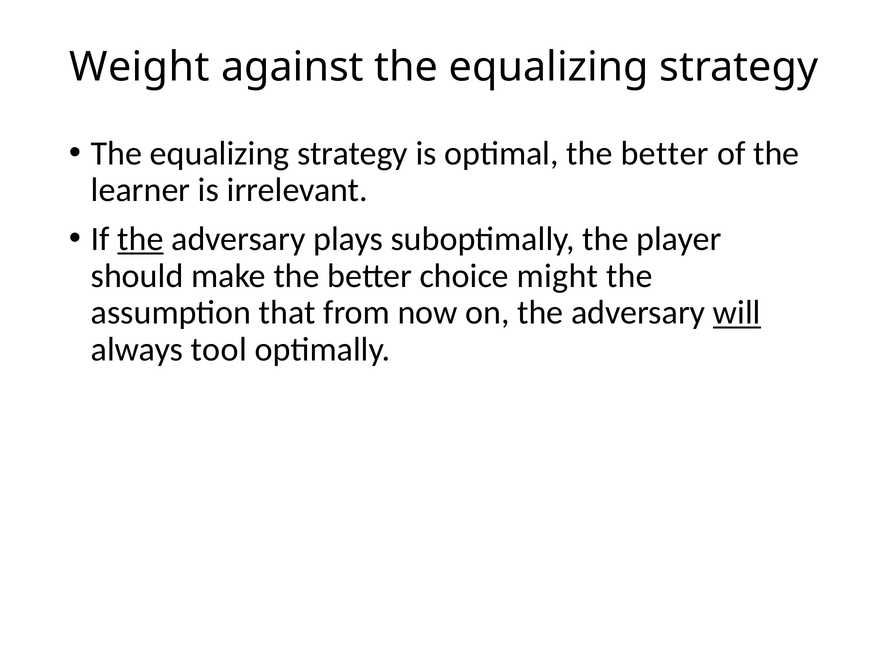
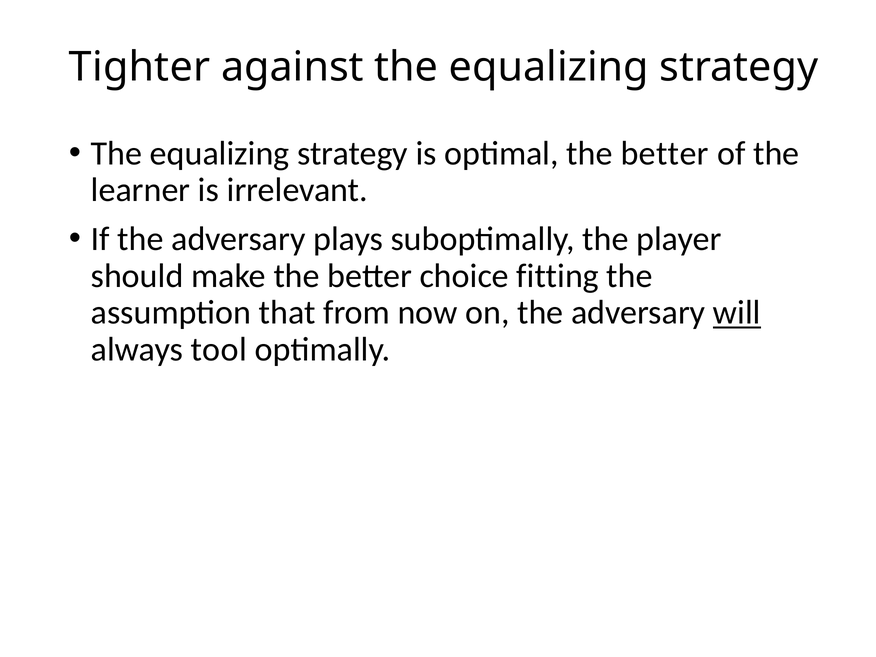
Weight: Weight -> Tighter (140, 67)
the underline: present -> none (140, 239)
might: might -> fitting (558, 276)
